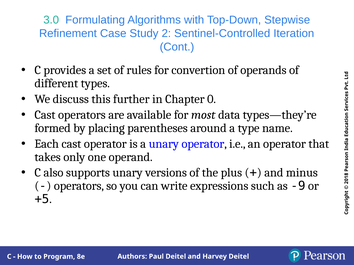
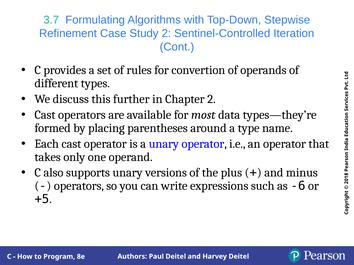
3.0: 3.0 -> 3.7 (51, 20)
Chapter 0: 0 -> 2 (211, 99)
-9: -9 -> -6 (298, 186)
